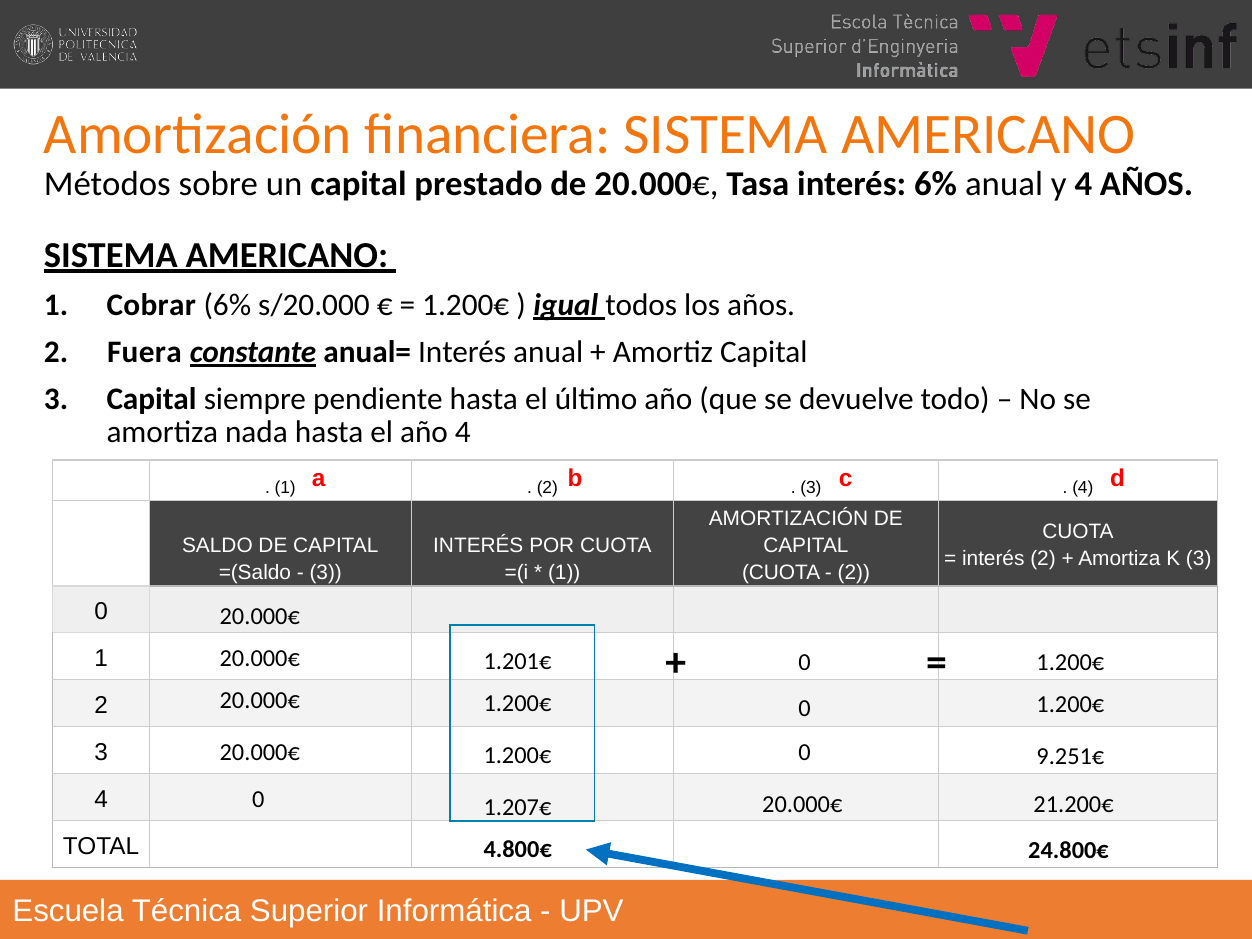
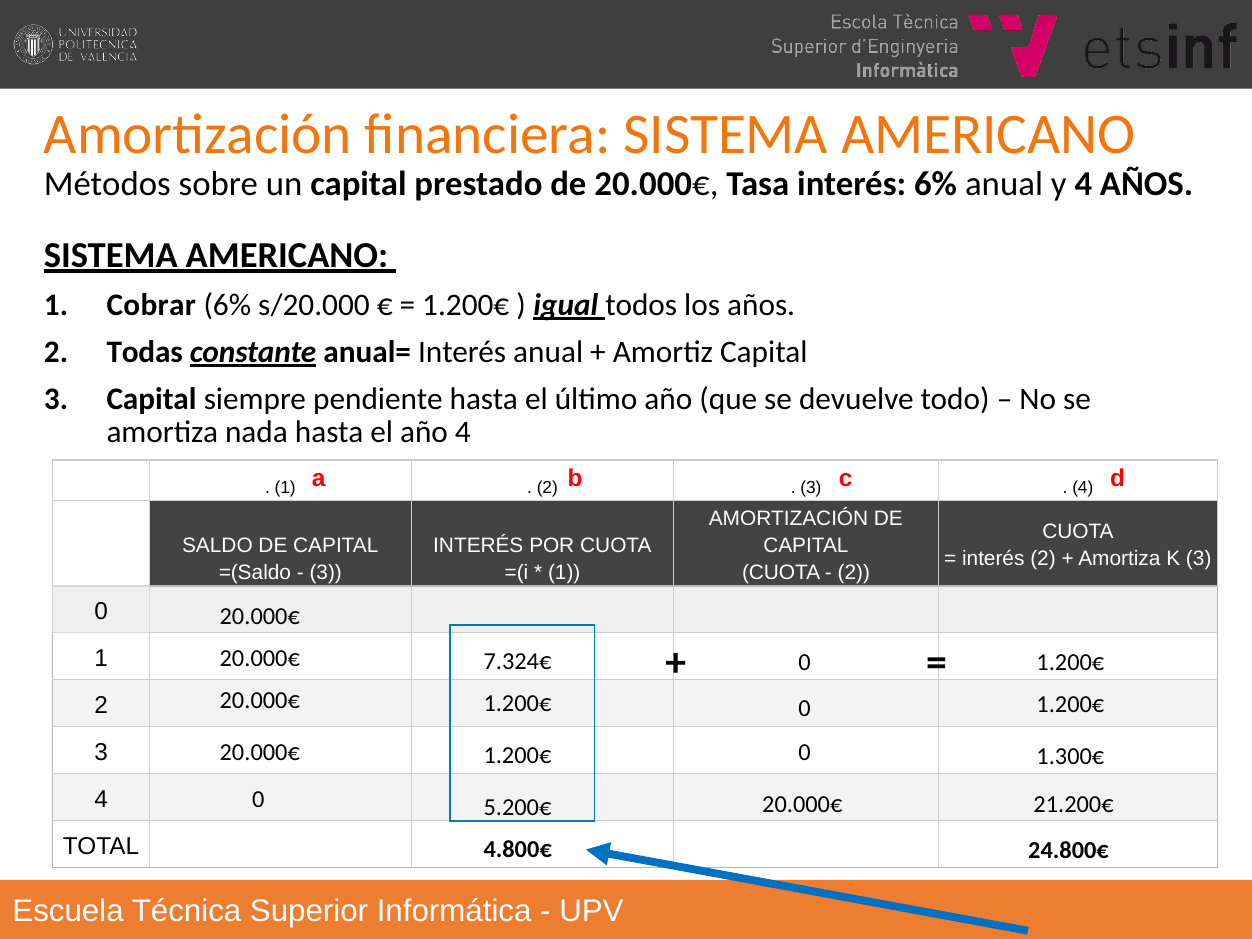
Fuera: Fuera -> Todas (145, 352)
1.201€: 1.201€ -> 7.324€ (517, 661)
9.251€: 9.251€ -> 1.300€ (1070, 756)
1.207€: 1.207€ -> 5.200€ (517, 807)
